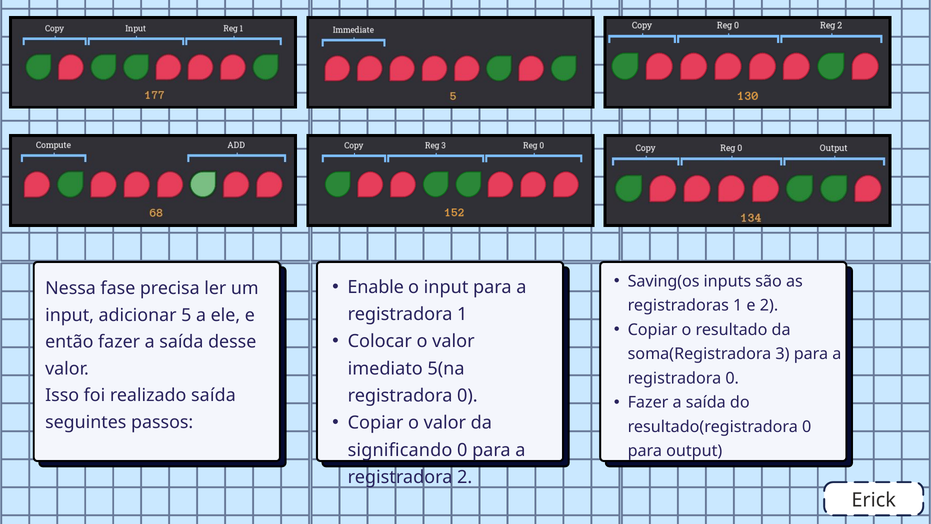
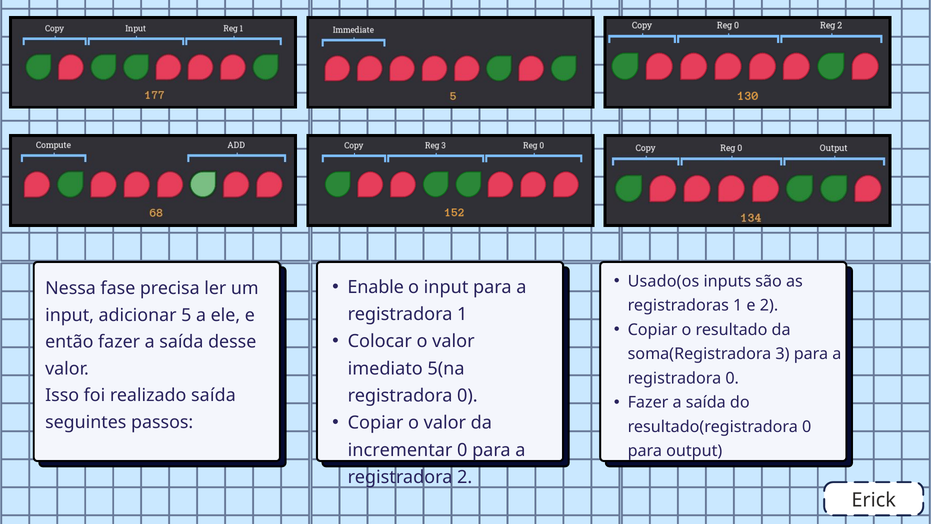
Saving(os: Saving(os -> Usado(os (663, 281)
significando: significando -> incrementar (400, 450)
